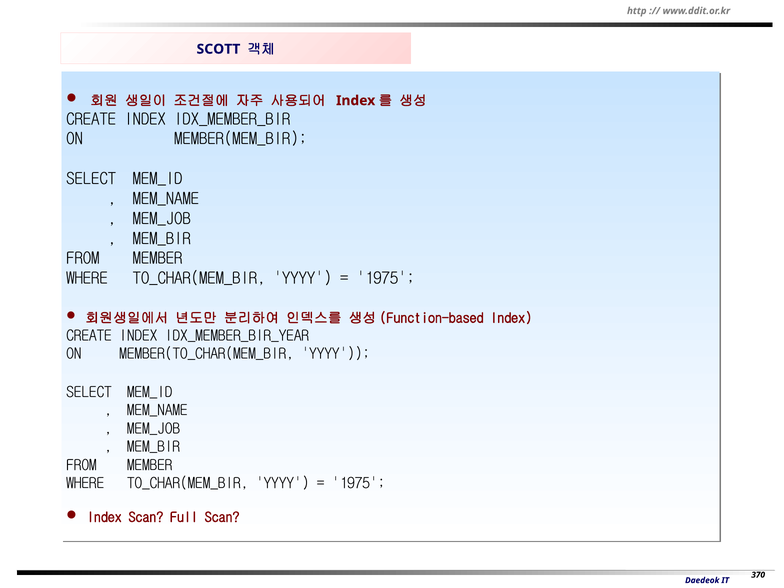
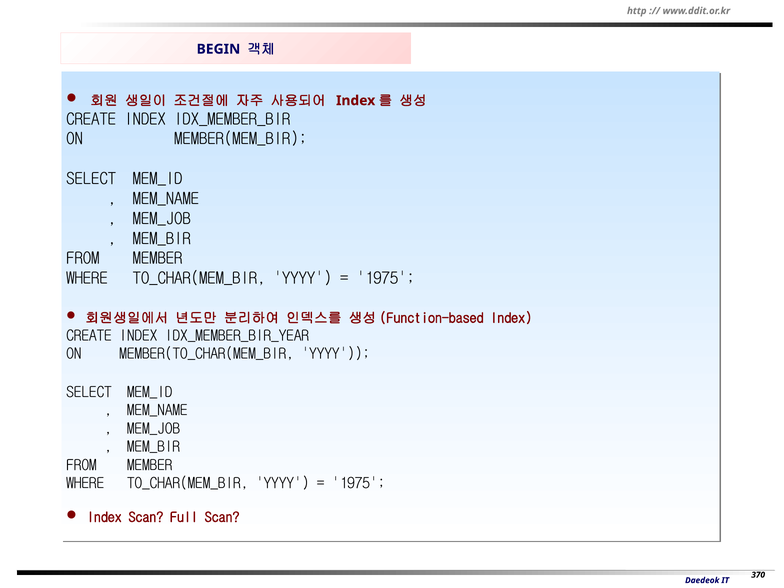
SCOTT: SCOTT -> BEGIN (218, 49)
